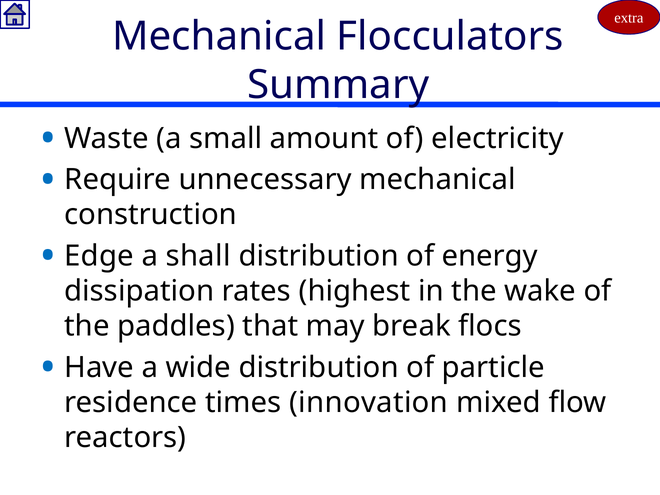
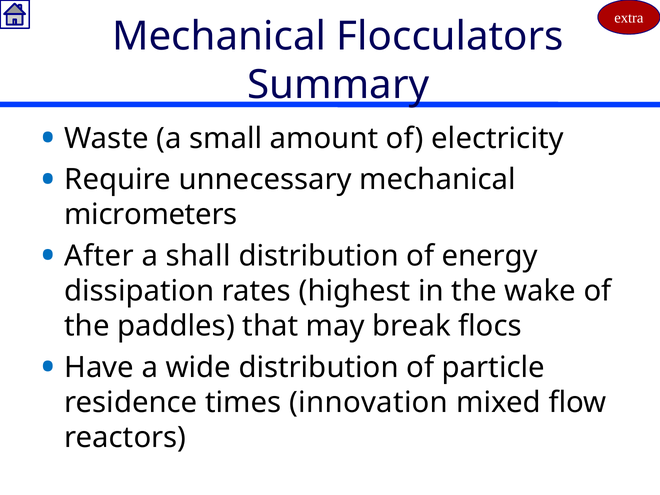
construction: construction -> micrometers (151, 215)
Edge: Edge -> After (99, 256)
